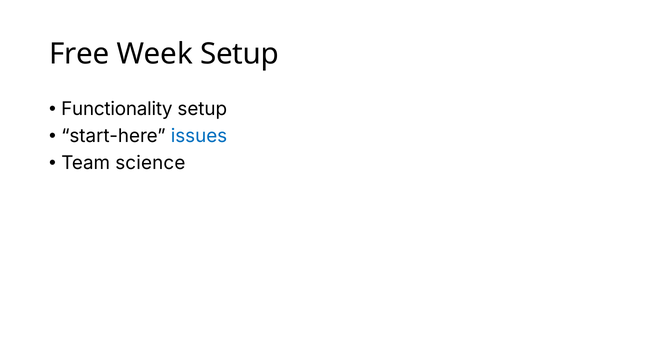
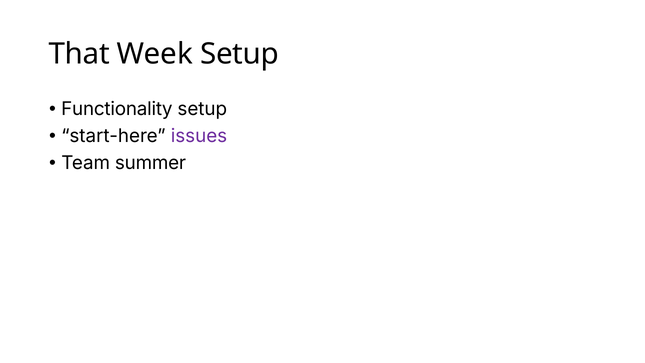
Free: Free -> That (79, 54)
issues colour: blue -> purple (199, 136)
science: science -> summer (151, 163)
